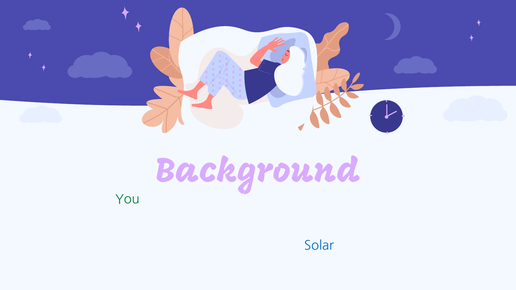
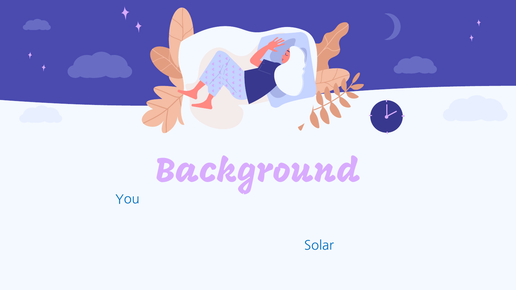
You colour: green -> blue (127, 199)
